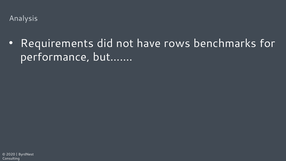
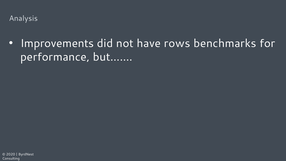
Requirements: Requirements -> Improvements (57, 43)
